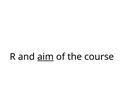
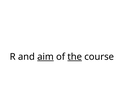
the underline: none -> present (75, 57)
